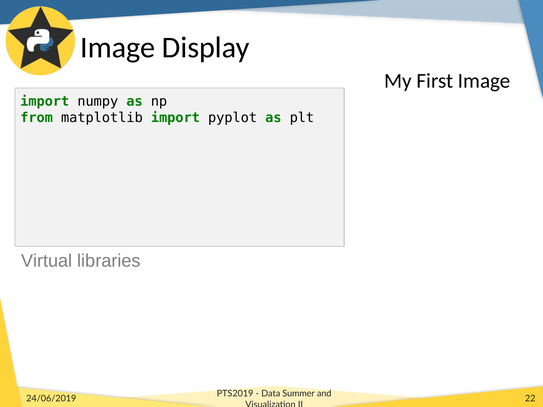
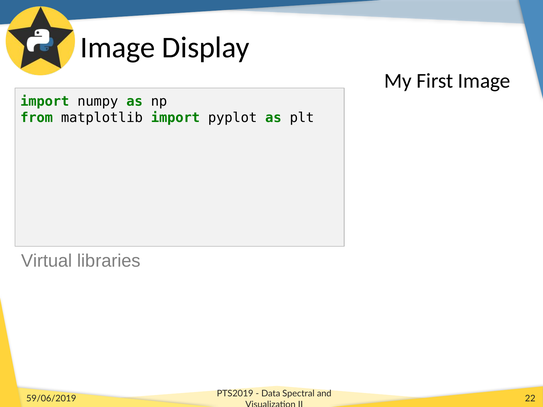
Summer: Summer -> Spectral (298, 394)
24/06/2019: 24/06/2019 -> 59/06/2019 (51, 399)
